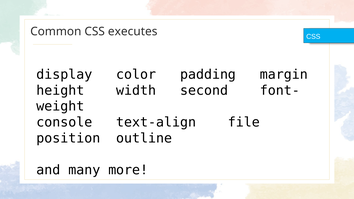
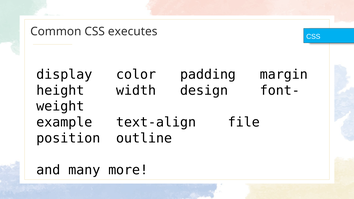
second: second -> design (204, 90)
console: console -> example (64, 122)
